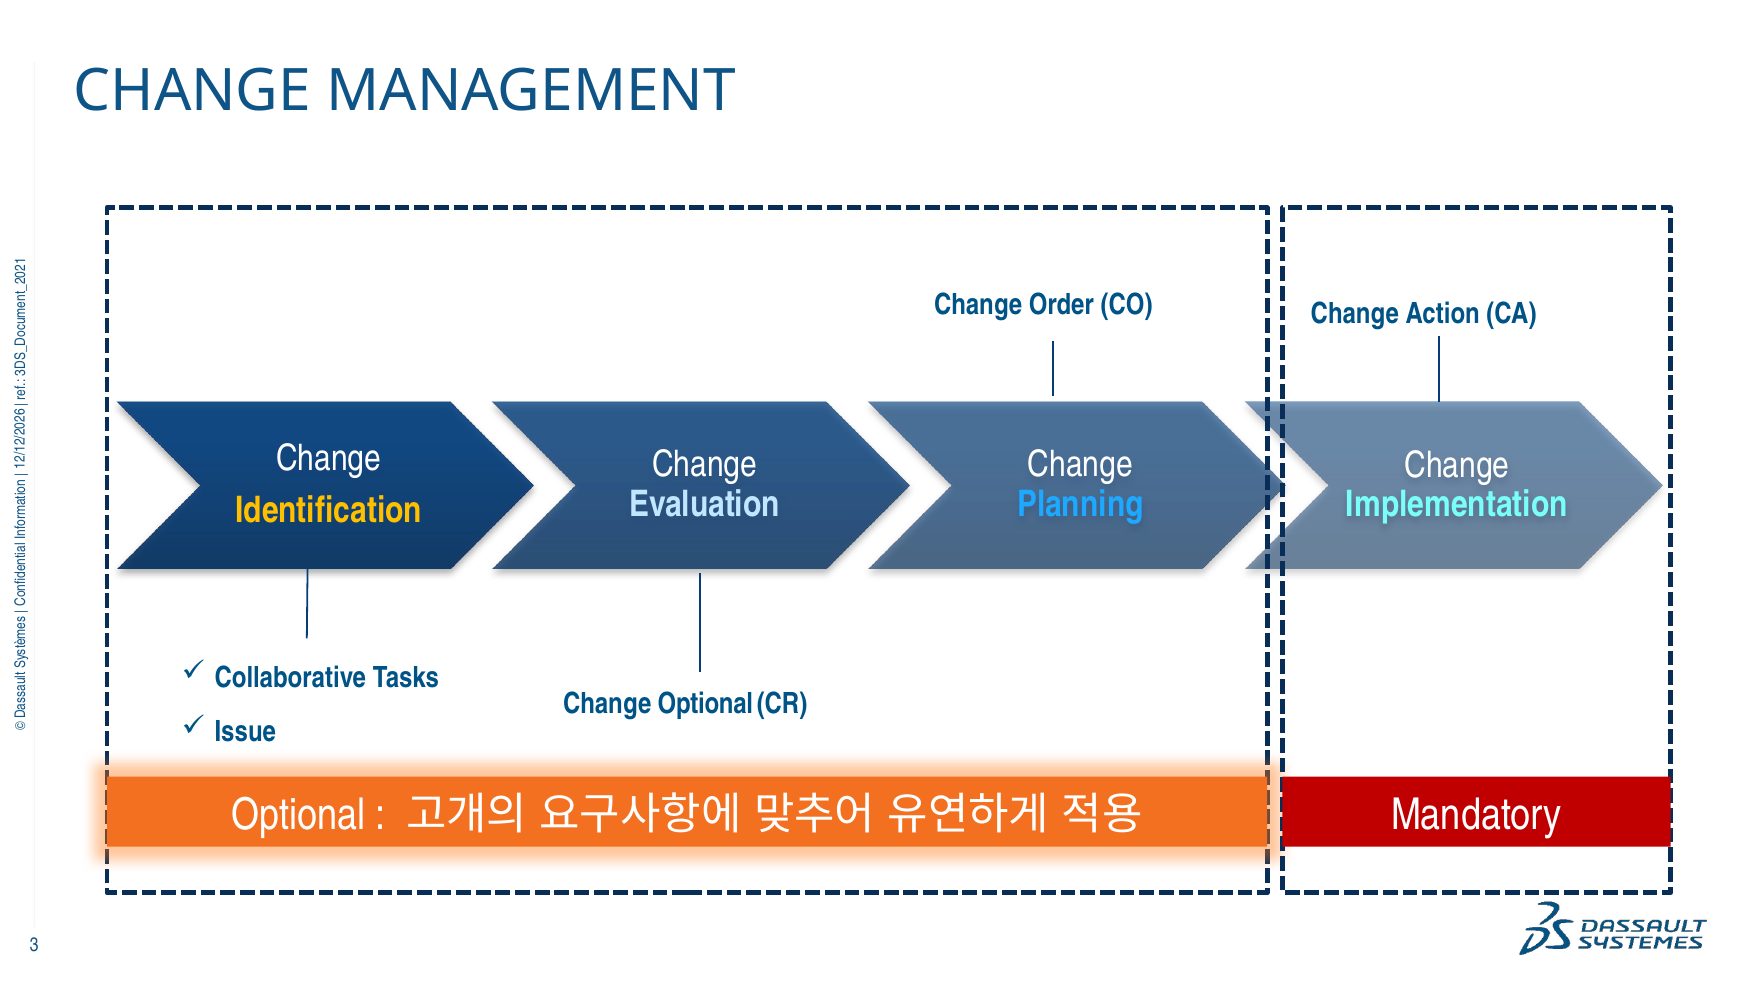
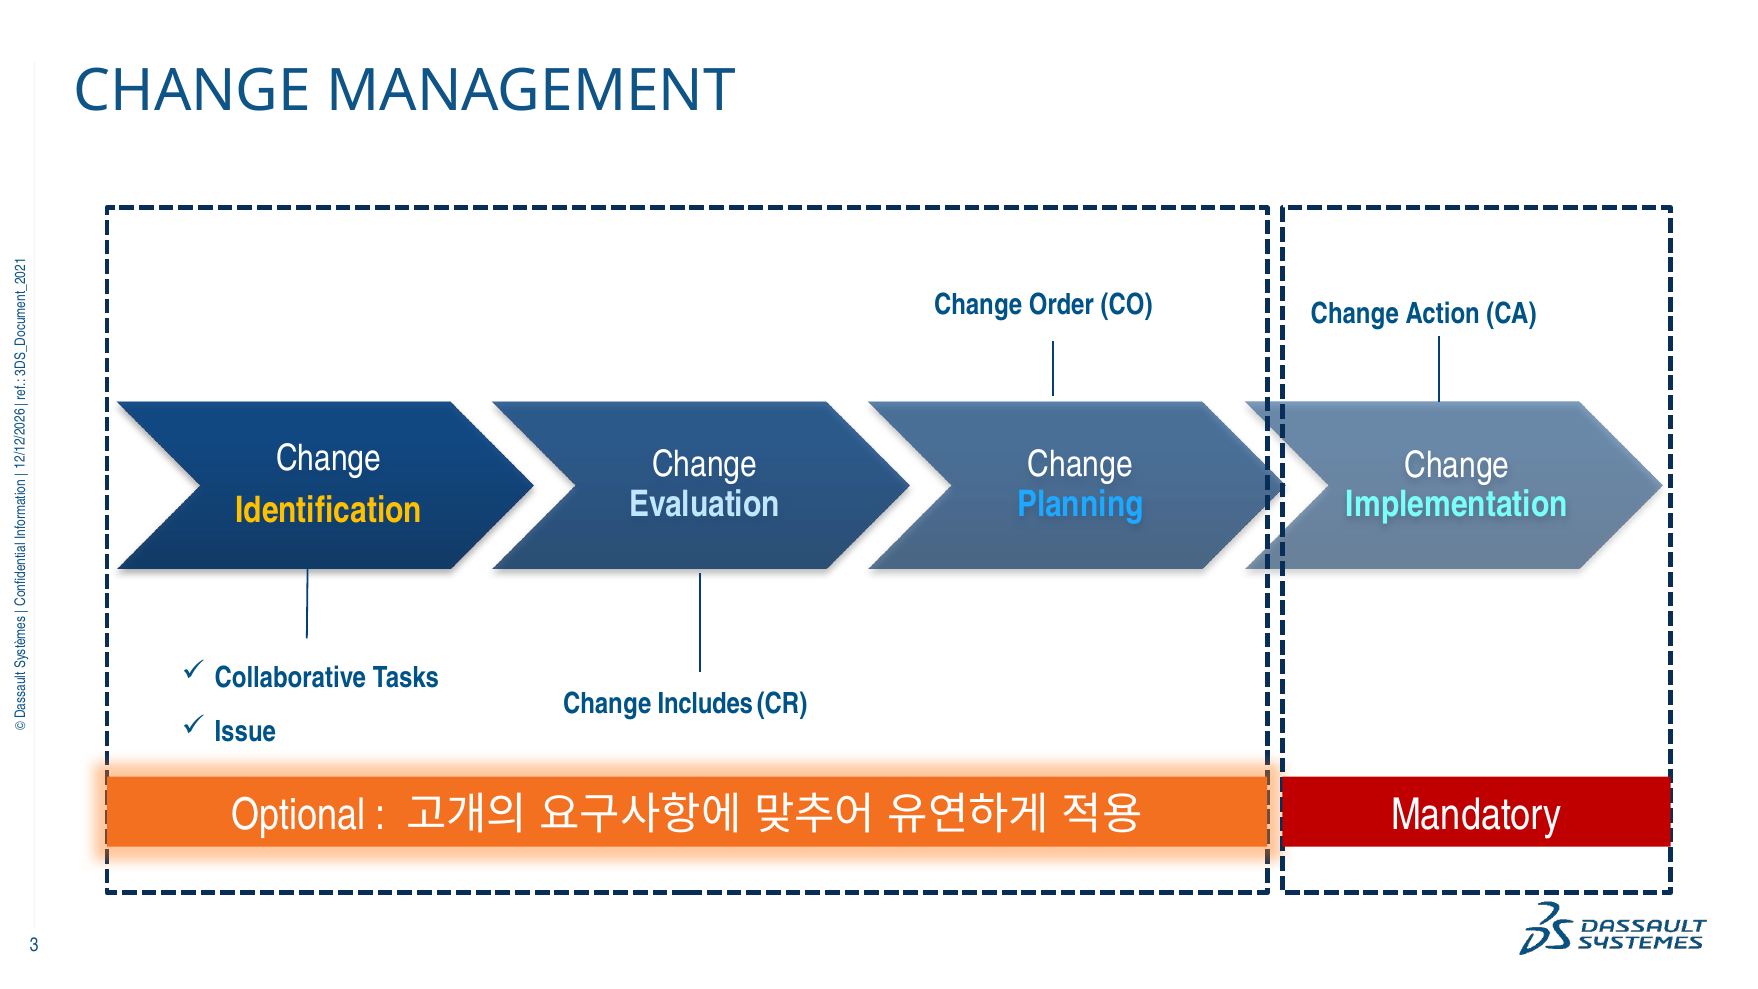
Change Optional: Optional -> Includes (705, 704)
